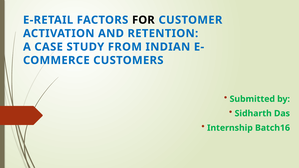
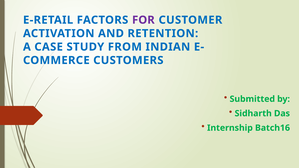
FOR colour: black -> purple (143, 20)
